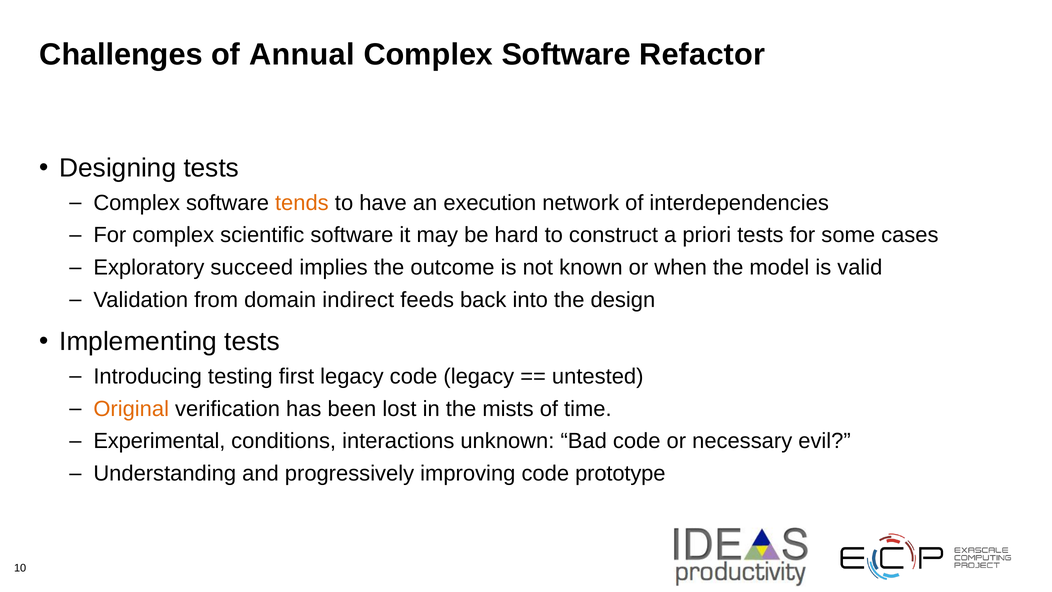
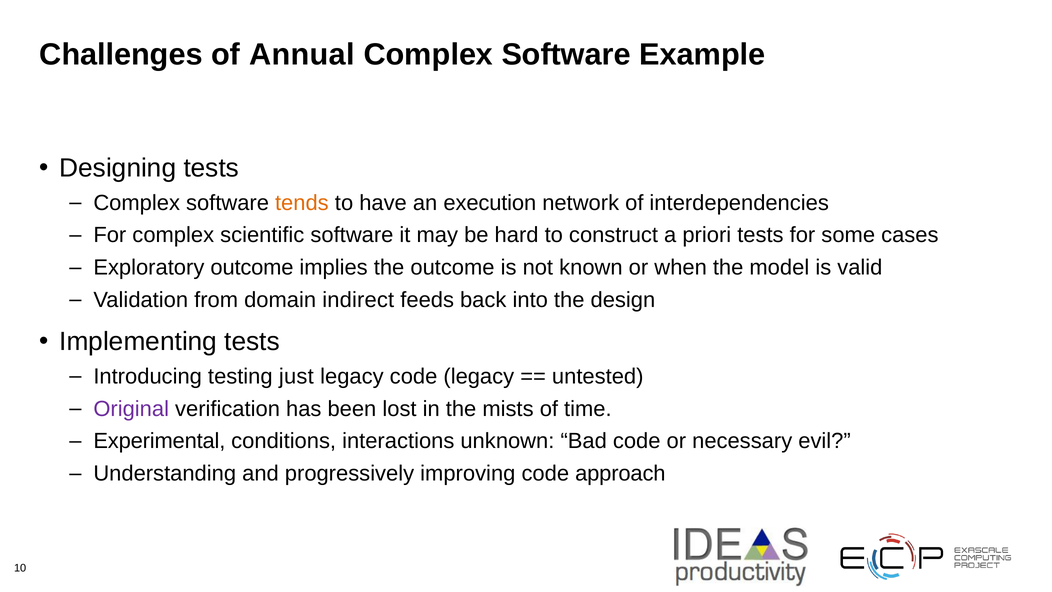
Refactor: Refactor -> Example (702, 54)
Exploratory succeed: succeed -> outcome (252, 268)
first: first -> just (296, 376)
Original colour: orange -> purple (131, 409)
prototype: prototype -> approach (620, 474)
